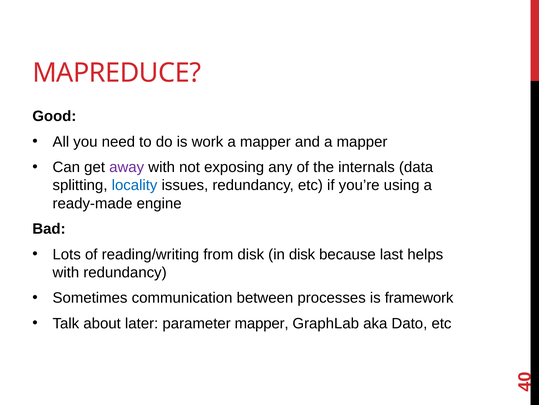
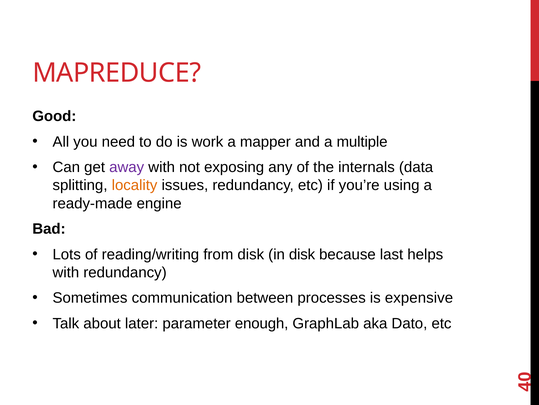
and a mapper: mapper -> multiple (362, 142)
locality colour: blue -> orange (135, 185)
framework: framework -> expensive (419, 297)
parameter mapper: mapper -> enough (262, 323)
